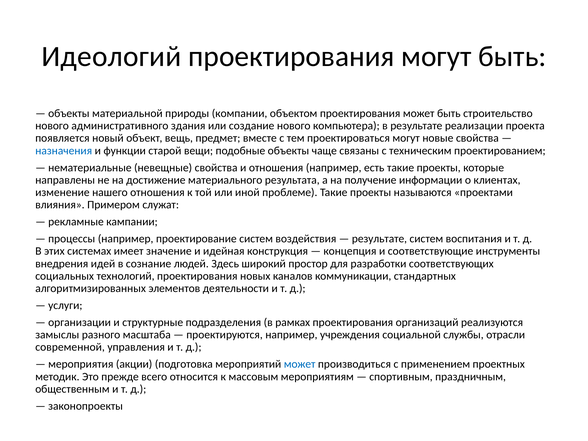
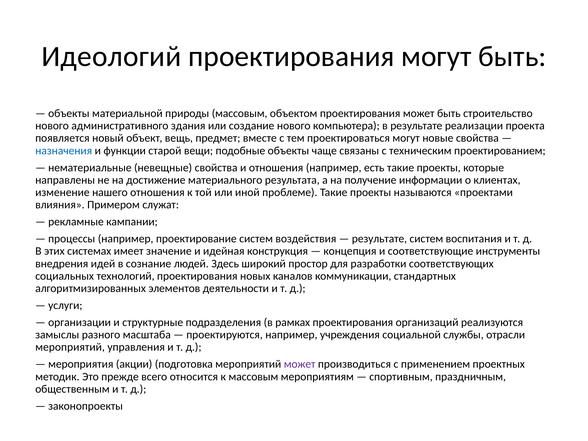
природы компании: компании -> массовым (240, 114)
современной: современной -> мероприятий (70, 347)
может colour: blue -> purple (300, 364)
